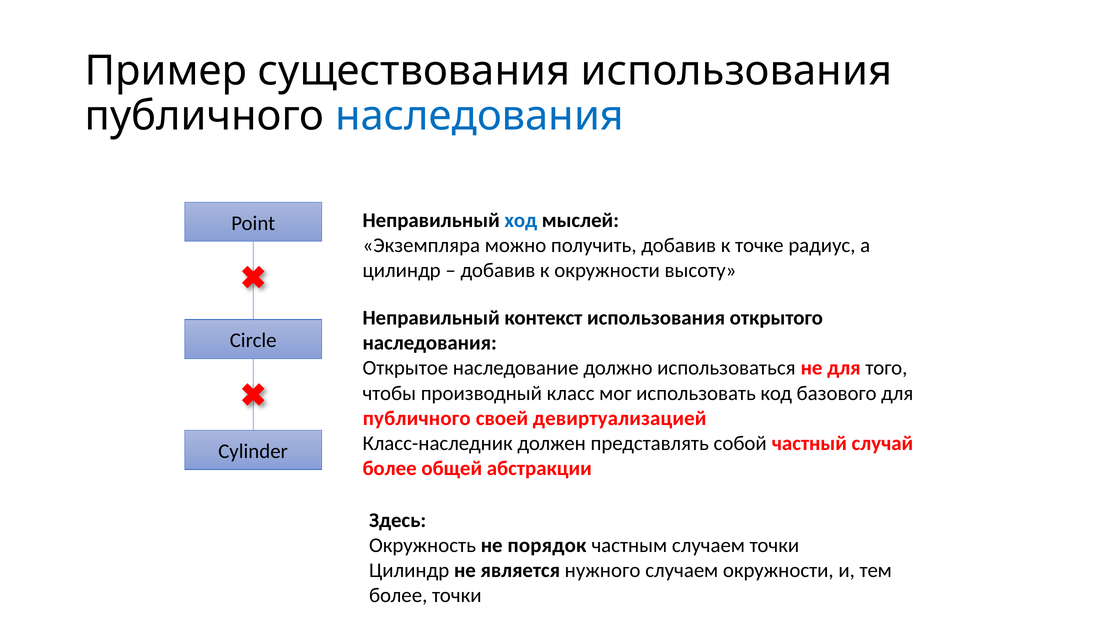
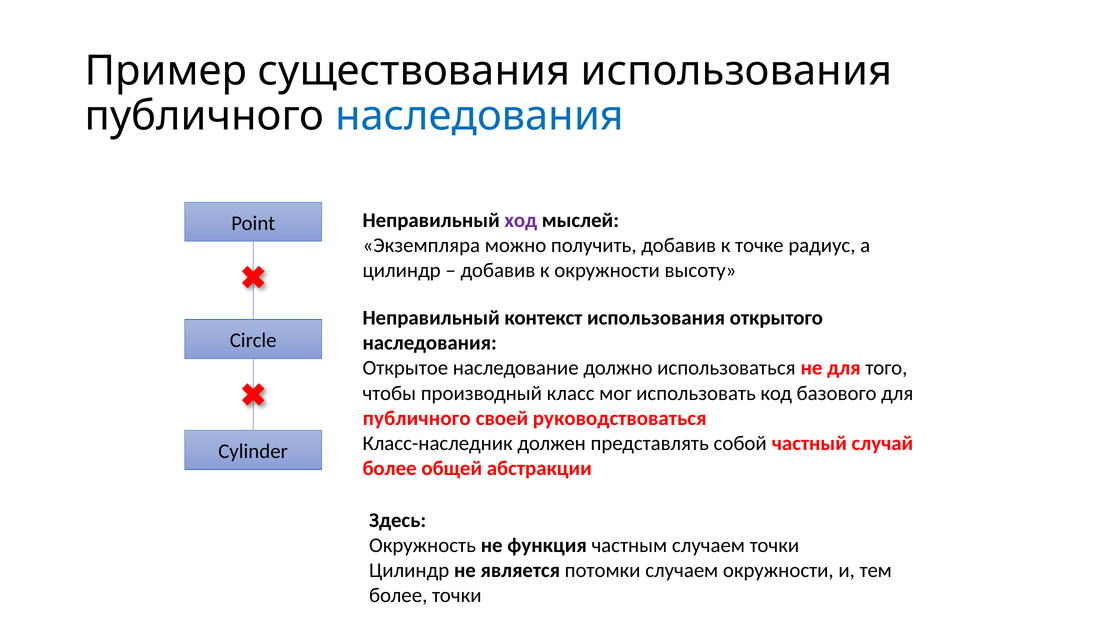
ход colour: blue -> purple (521, 220)
девиртуализацией: девиртуализацией -> руководствоваться (620, 418)
порядок: порядок -> функция (547, 545)
нужного: нужного -> потомки (603, 570)
